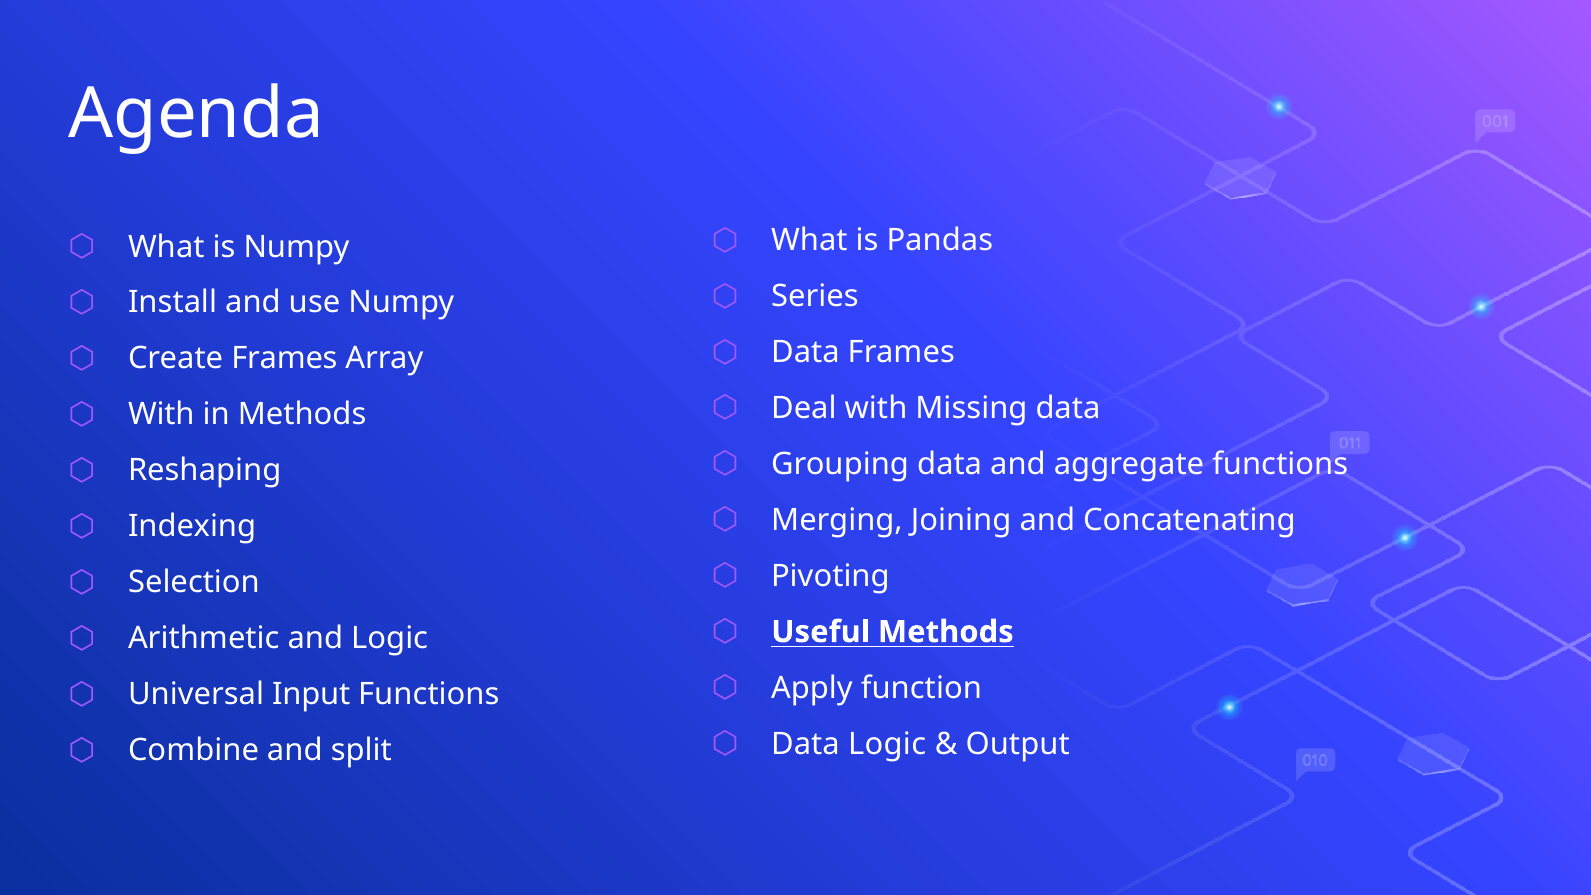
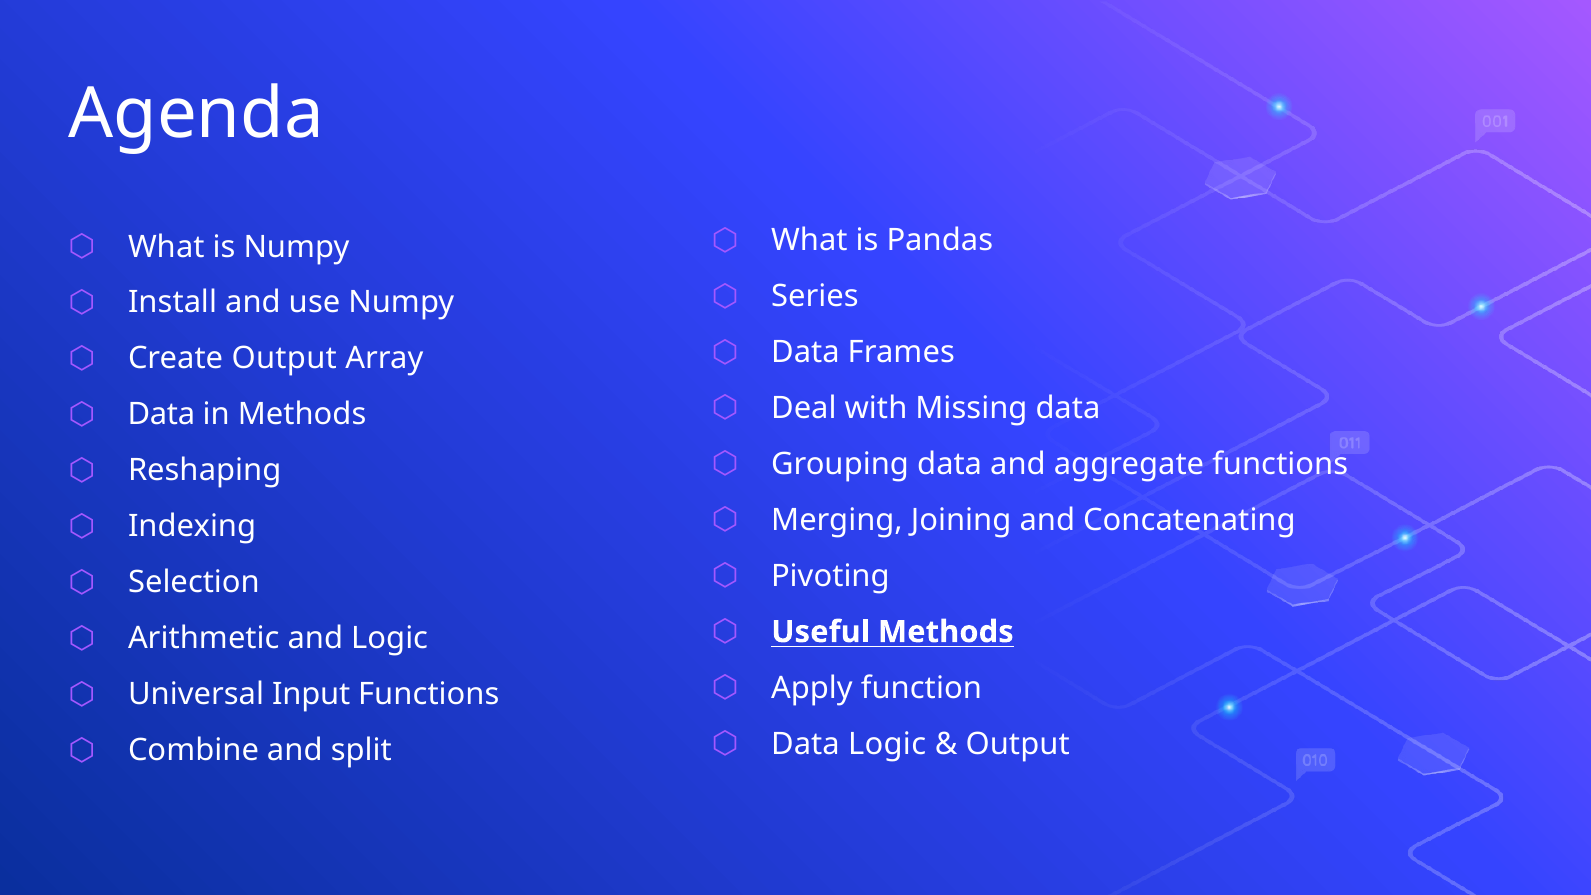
Create Frames: Frames -> Output (284, 359)
With: With -> Data (161, 415)
